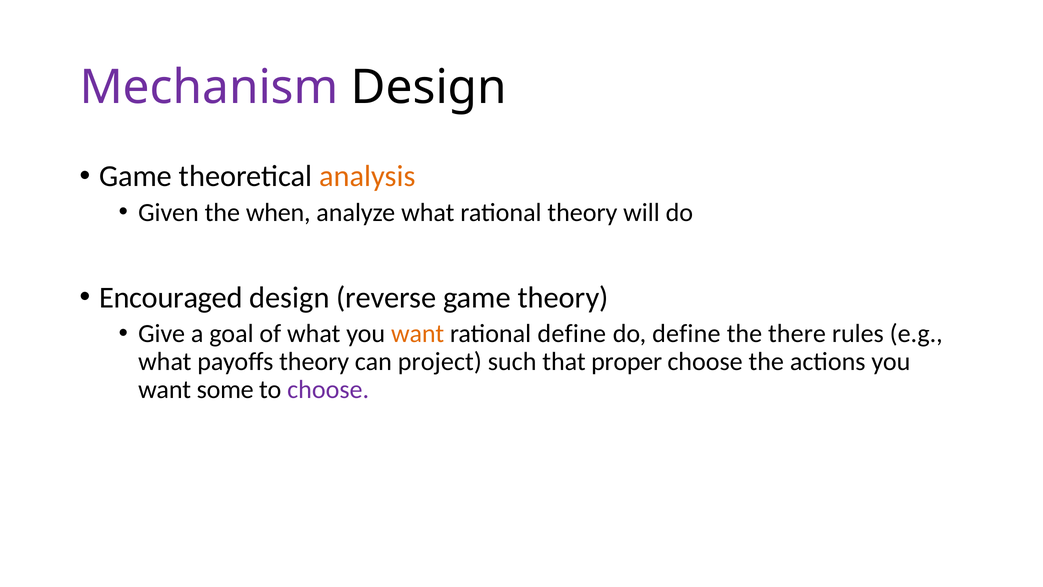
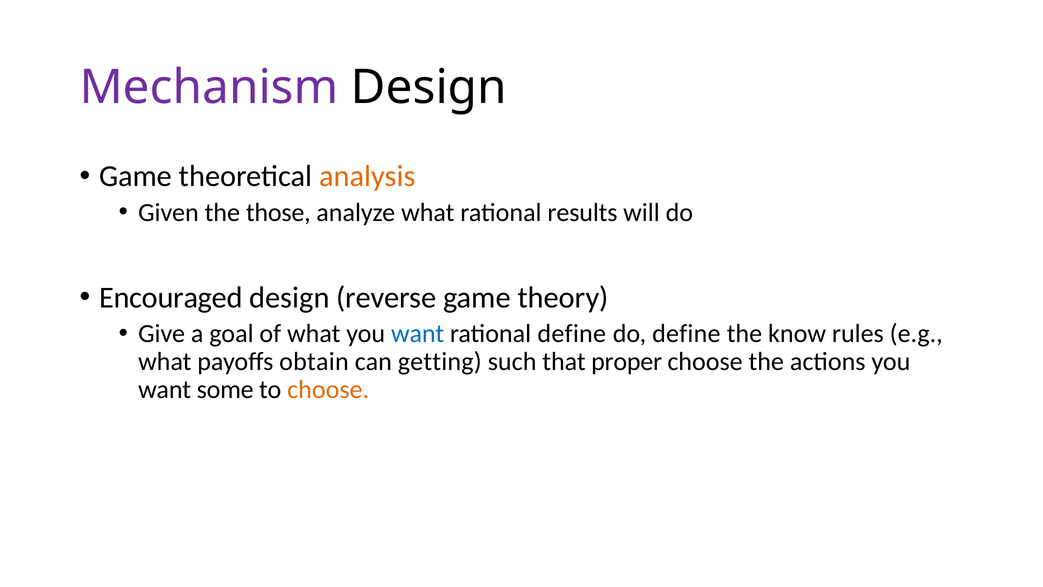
when: when -> those (278, 212)
rational theory: theory -> results (582, 212)
want colour: orange -> blue (418, 333)
there: there -> know (797, 333)
payoffs theory: theory -> obtain (314, 361)
project: project -> getting (440, 361)
choose colour: purple -> orange (328, 390)
